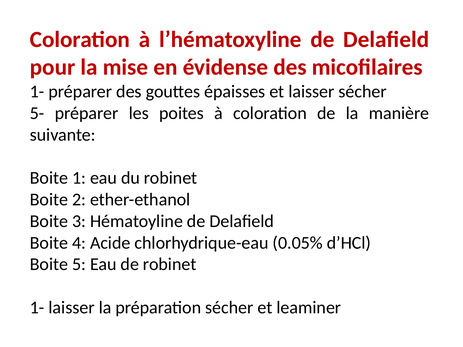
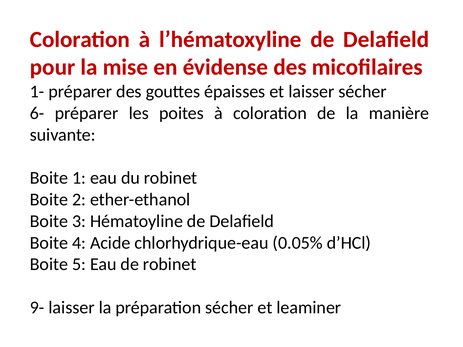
5-: 5- -> 6- (37, 113)
1-: 1- -> 9- (37, 308)
